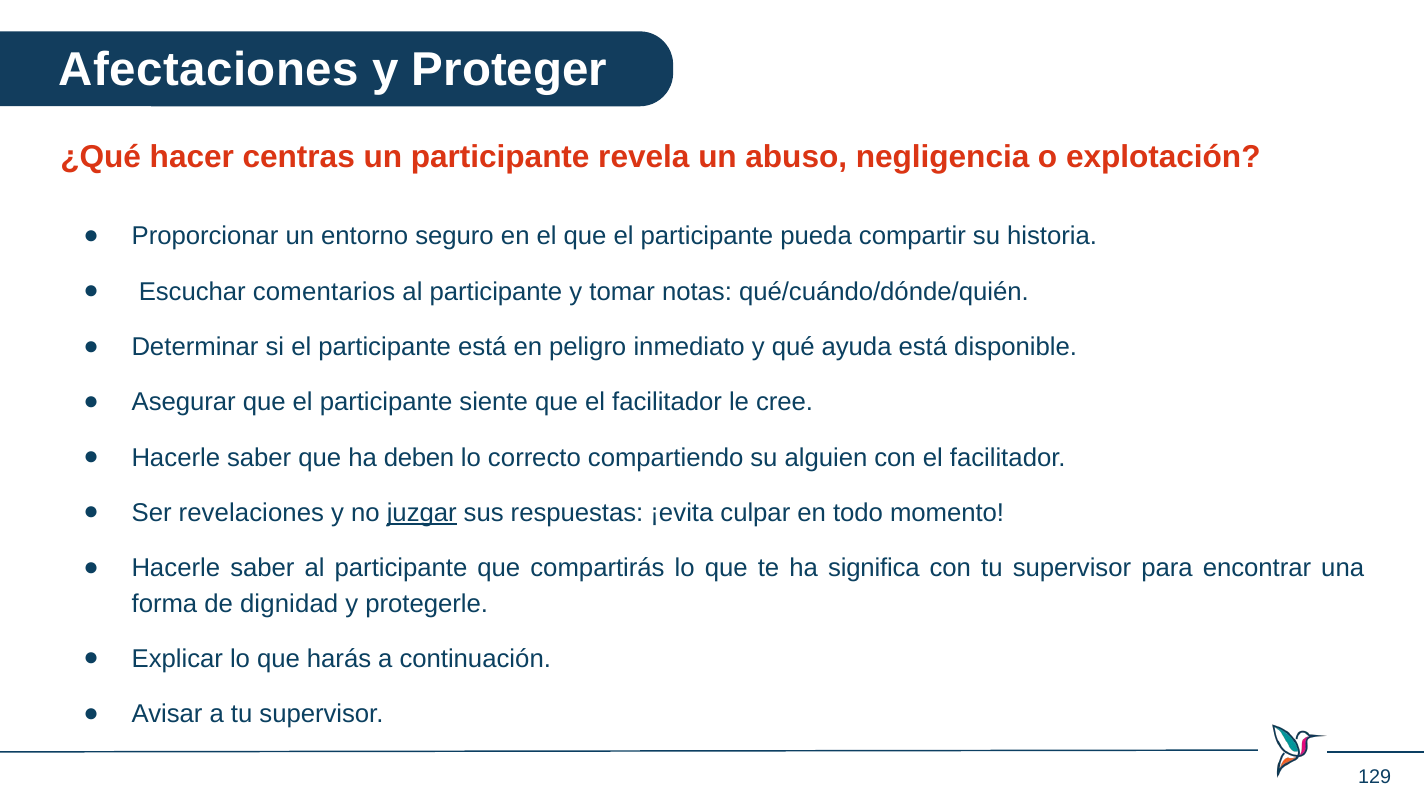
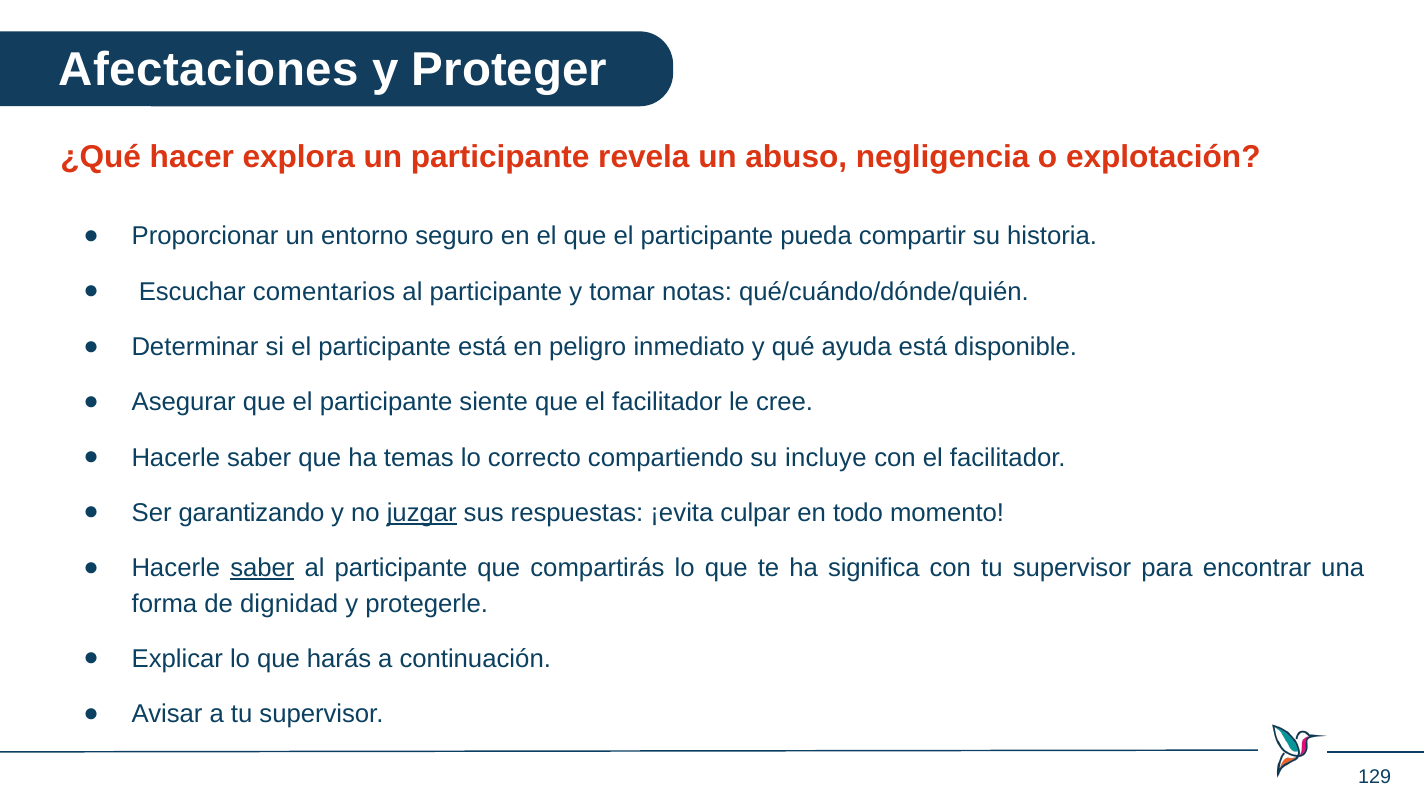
centras: centras -> explora (299, 157)
deben: deben -> temas (419, 458)
alguien: alguien -> incluye (826, 458)
revelaciones: revelaciones -> garantizando (252, 513)
saber underline: none -> present (262, 568)
